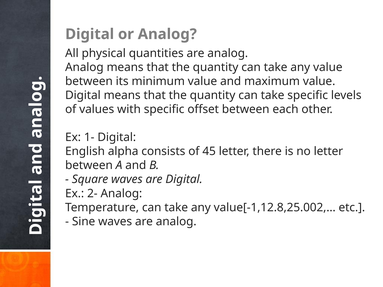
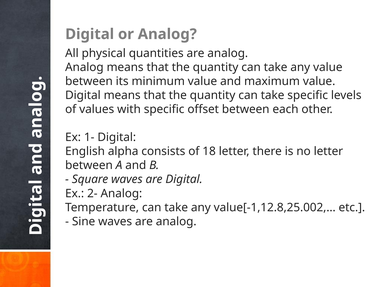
45: 45 -> 18 (209, 151)
